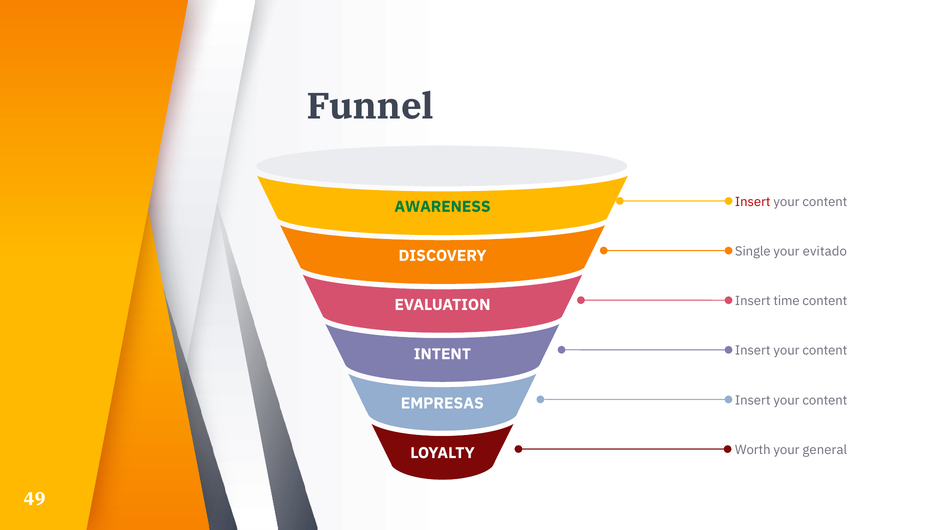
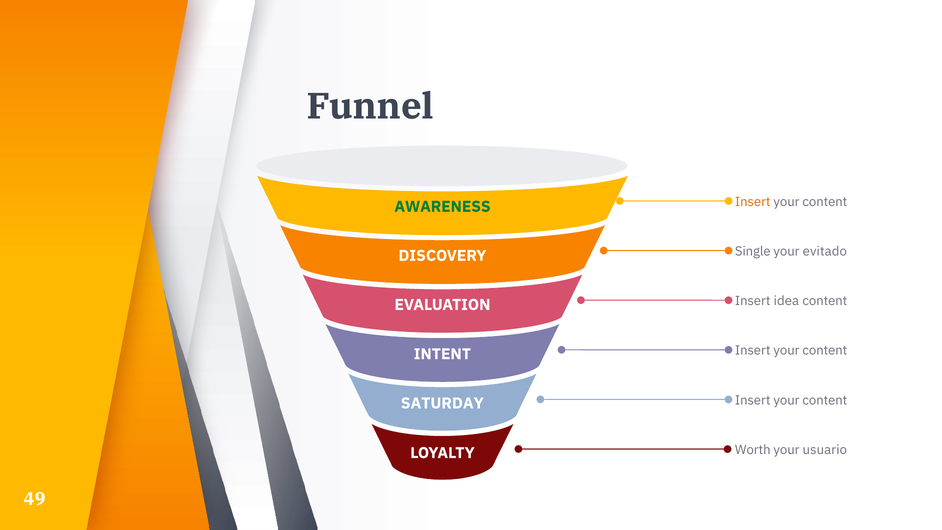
Insert colour: red -> orange (753, 202)
time: time -> idea (786, 301)
EMPRESAS: EMPRESAS -> SATURDAY (442, 403)
general: general -> usuario (825, 450)
